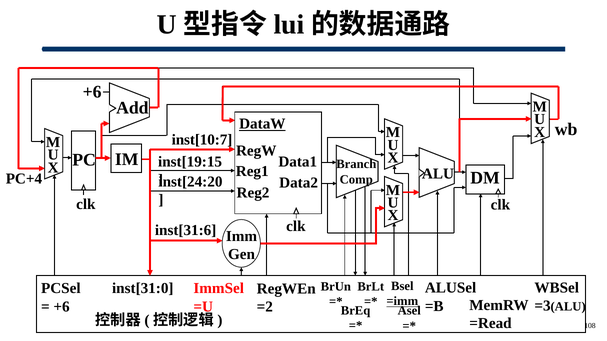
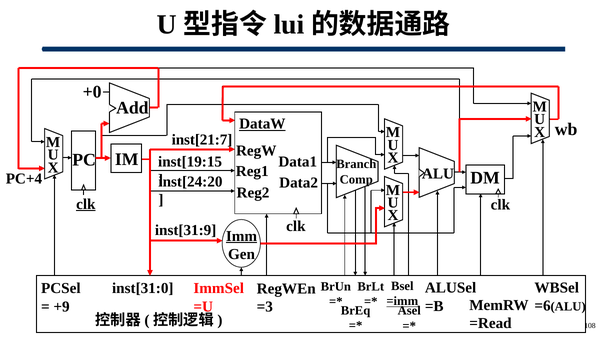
+6: +6 -> +0 (92, 92)
inst[10:7: inst[10:7 -> inst[21:7 (202, 140)
clk underline: none -> present (86, 204)
inst[31:6: inst[31:6 -> inst[31:9 (186, 230)
Imm underline: none -> present (242, 236)
=3: =3 -> =6 (542, 306)
+6: +6 -> +9 (62, 307)
=2: =2 -> =3 (265, 307)
